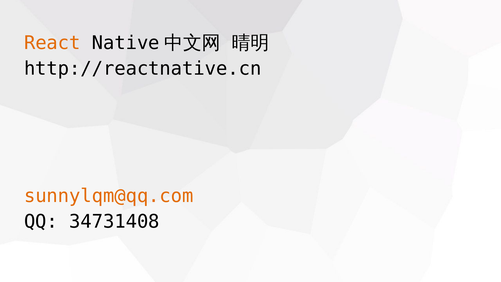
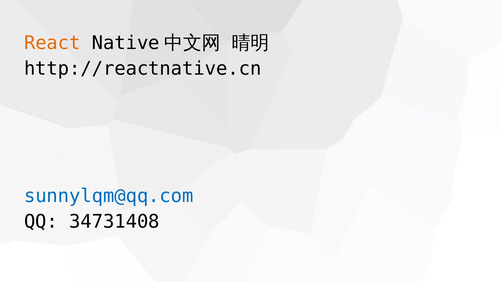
sunnylqm@qq.com colour: orange -> blue (109, 196)
